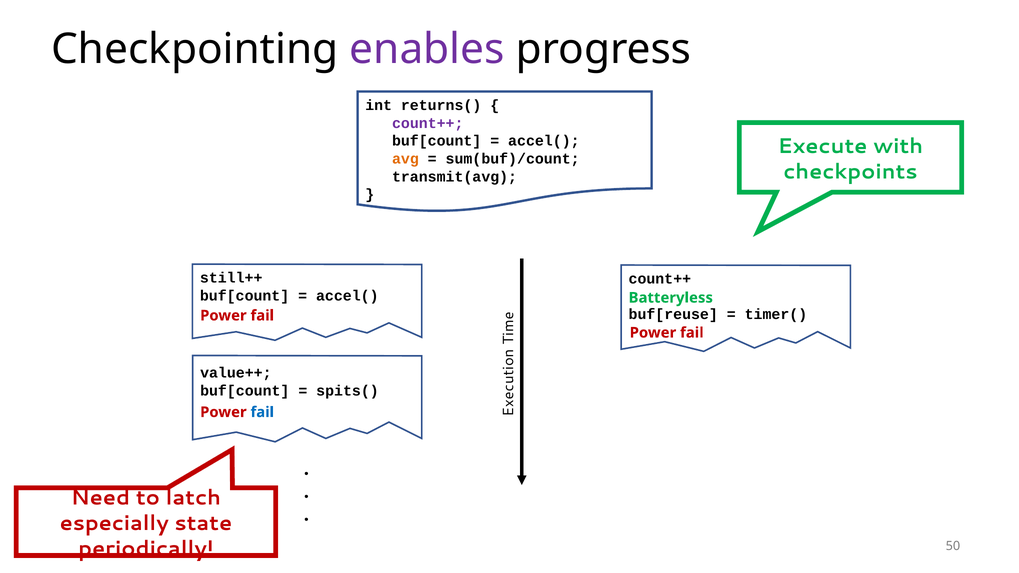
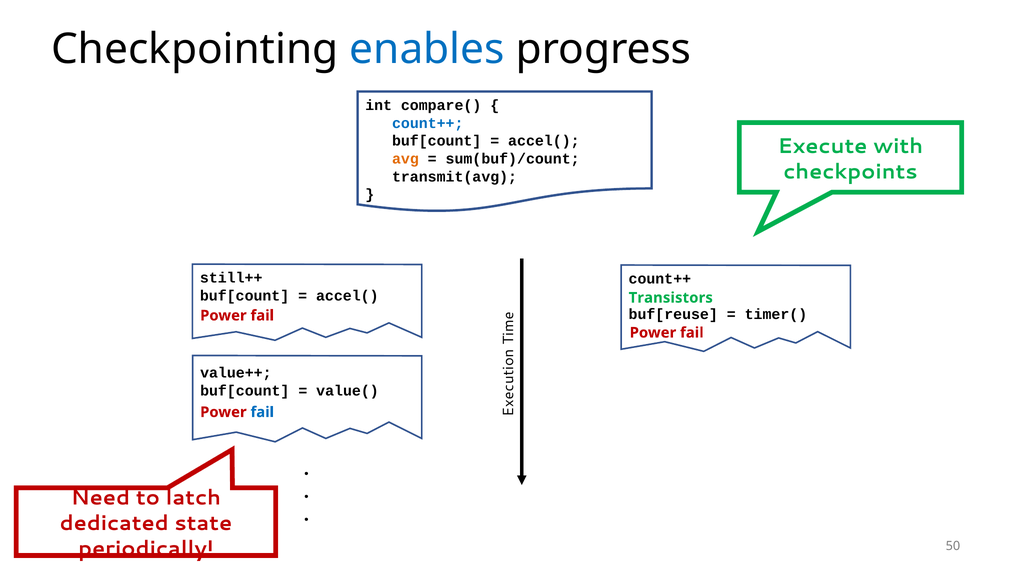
enables colour: purple -> blue (427, 49)
returns(: returns( -> compare( (441, 105)
count++ colour: purple -> blue (428, 123)
Batteryless: Batteryless -> Transistors (671, 298)
spits(: spits( -> value( (347, 391)
especially: especially -> dedicated (114, 523)
